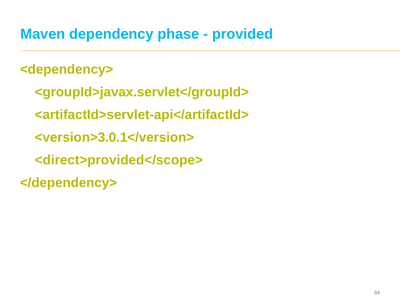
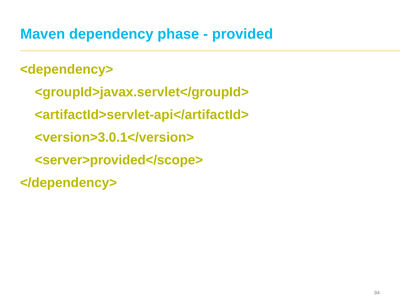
<direct>provided</scope>: <direct>provided</scope> -> <server>provided</scope> (119, 160)
